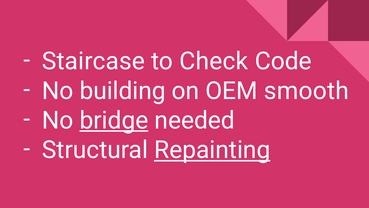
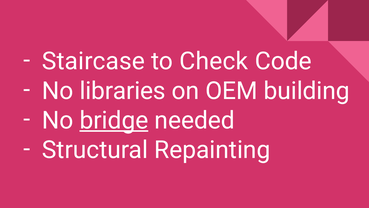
building: building -> libraries (123, 91)
smooth: smooth -> building (307, 91)
Repainting underline: present -> none (212, 150)
